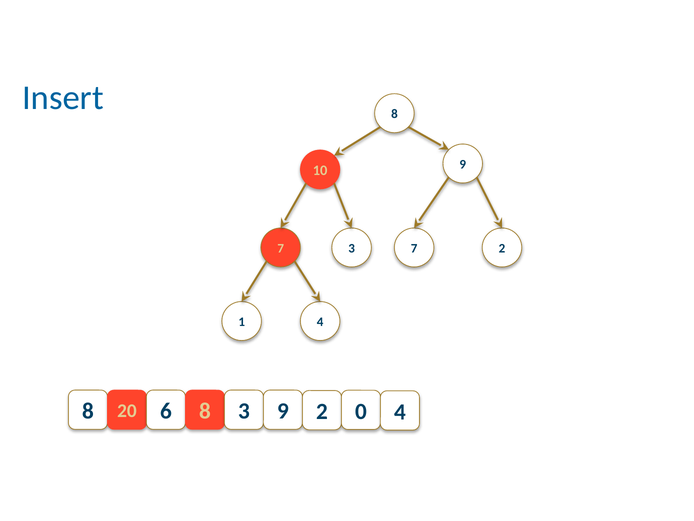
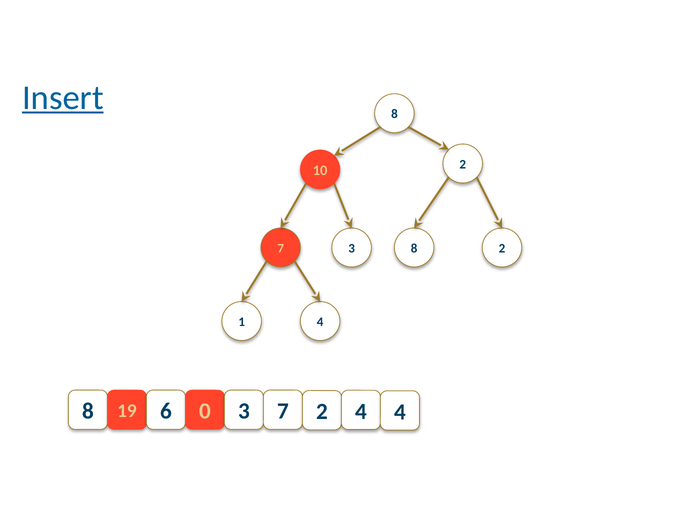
Insert underline: none -> present (63, 98)
10 9: 9 -> 2 (463, 164)
3 7: 7 -> 8 (414, 248)
20: 20 -> 19 (127, 411)
6 8: 8 -> 0 (205, 411)
3 9: 9 -> 7 (283, 411)
0: 0 -> 4 (361, 411)
